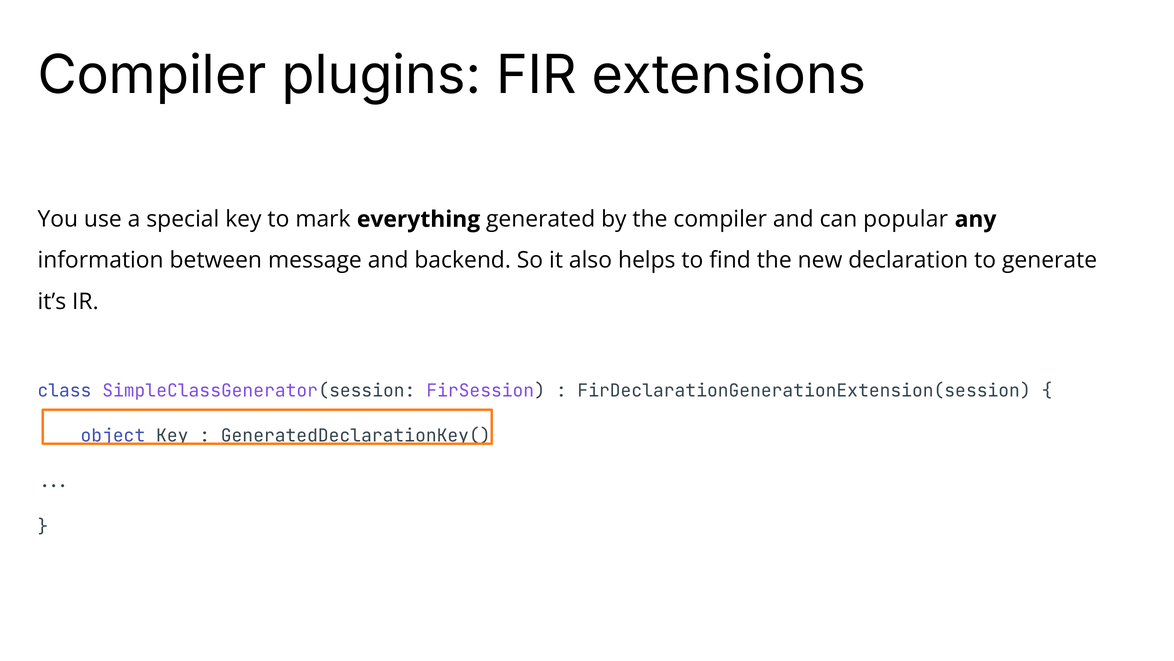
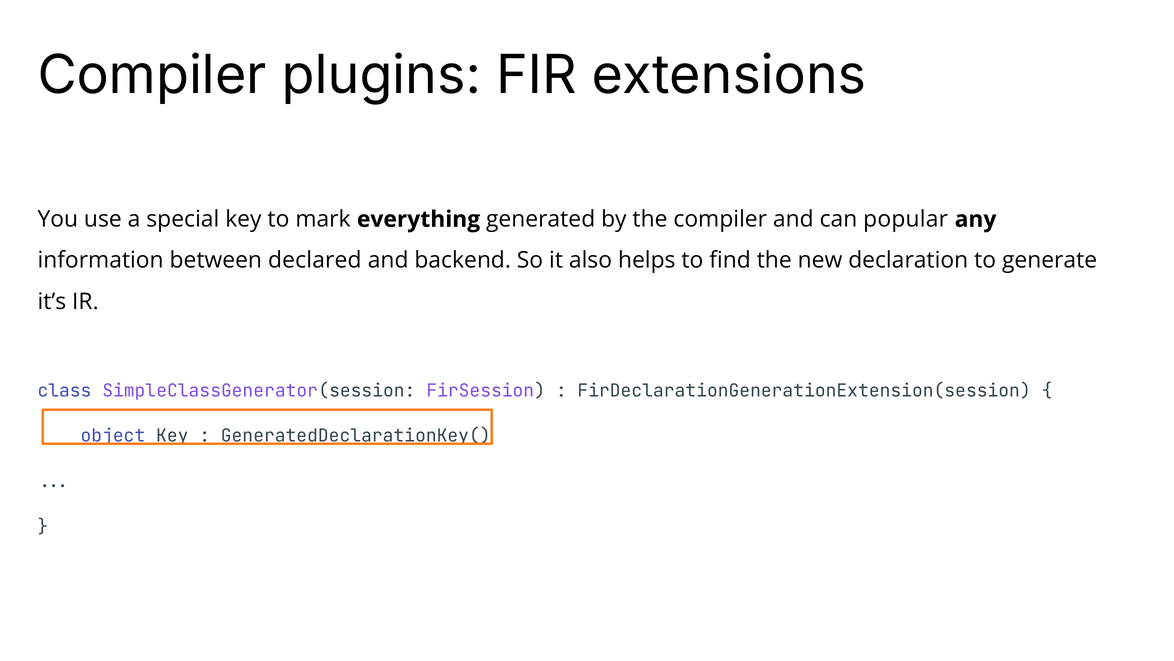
message: message -> declared (315, 260)
